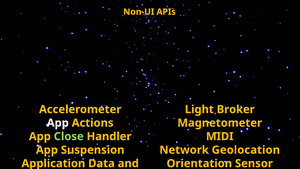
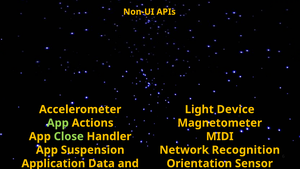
Light Broker: Broker -> Device (236, 109)
App colour: white -> light green (58, 123)
Network Geolocation: Geolocation -> Recognition (246, 150)
